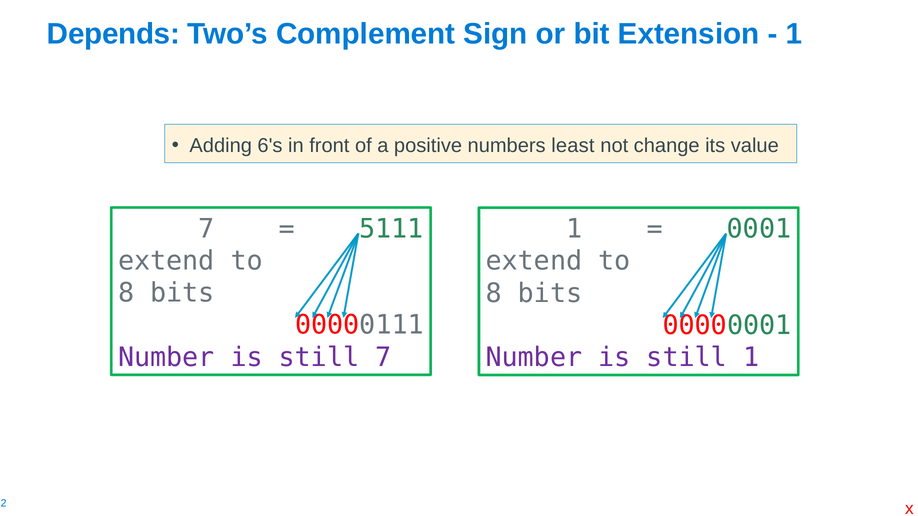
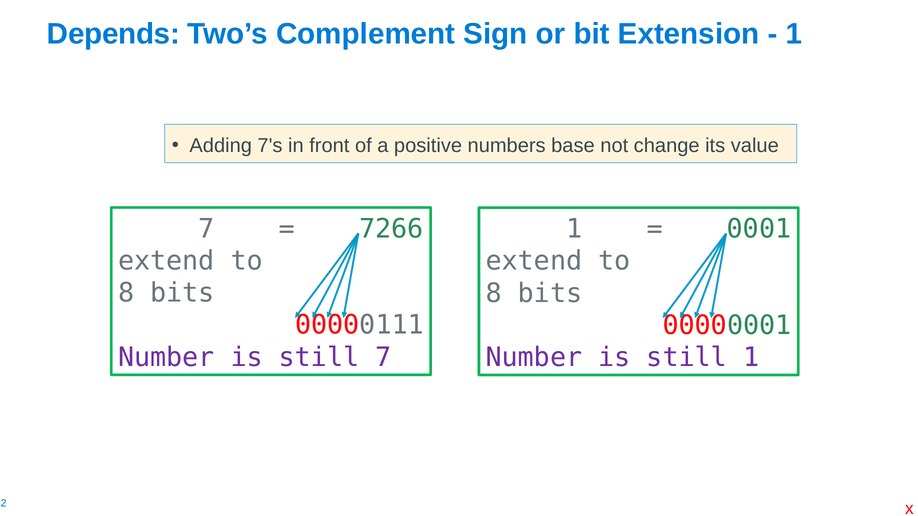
6's: 6's -> 7's (270, 146)
least: least -> base (573, 146)
5111: 5111 -> 7266 (391, 229)
